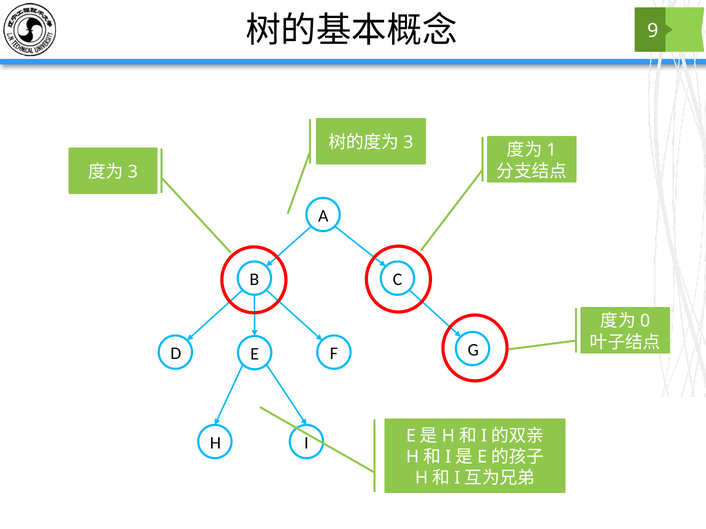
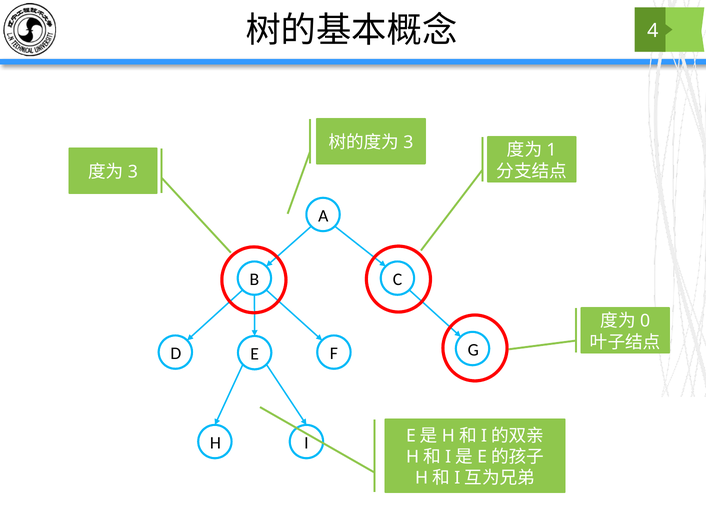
9: 9 -> 4 (653, 31)
